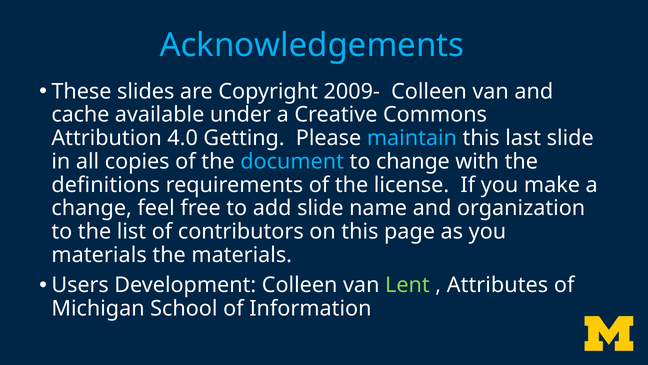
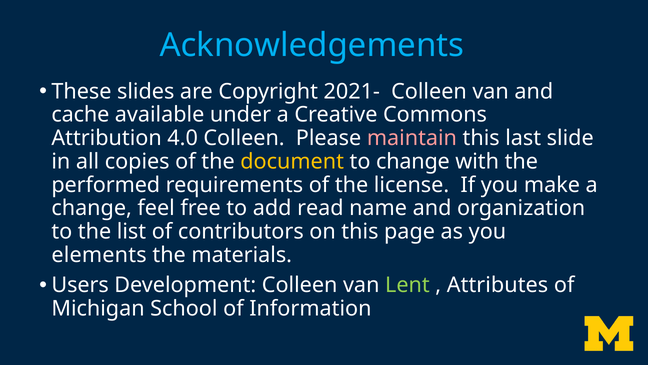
2009-: 2009- -> 2021- (352, 91)
4.0 Getting: Getting -> Colleen (244, 138)
maintain colour: light blue -> pink (412, 138)
document colour: light blue -> yellow (292, 161)
definitions: definitions -> performed (106, 185)
add slide: slide -> read (320, 208)
materials: materials -> elements (99, 255)
